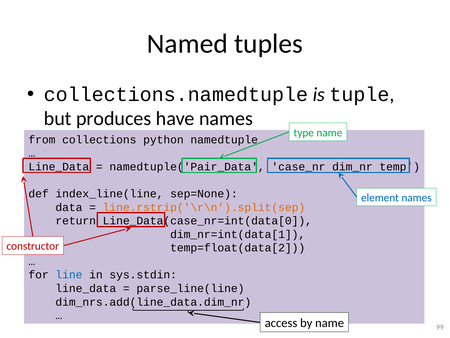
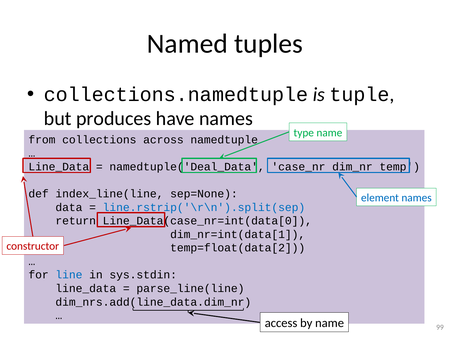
python: python -> across (163, 140)
namedtuple('Pair_Data: namedtuple('Pair_Data -> namedtuple('Deal_Data (187, 167)
line.rstrip('\r\n').split(sep colour: orange -> blue (204, 207)
